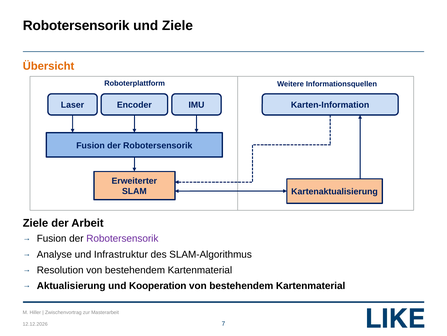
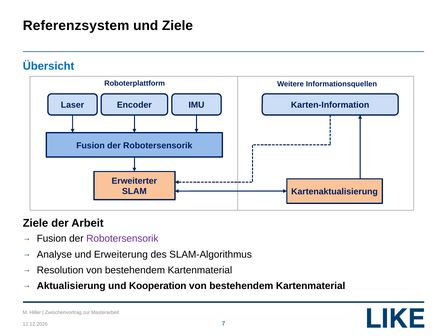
Robotersensorik: Robotersensorik -> Referenzsystem (76, 26)
Übersicht colour: orange -> blue (49, 66)
Infrastruktur: Infrastruktur -> Erweiterung (121, 254)
